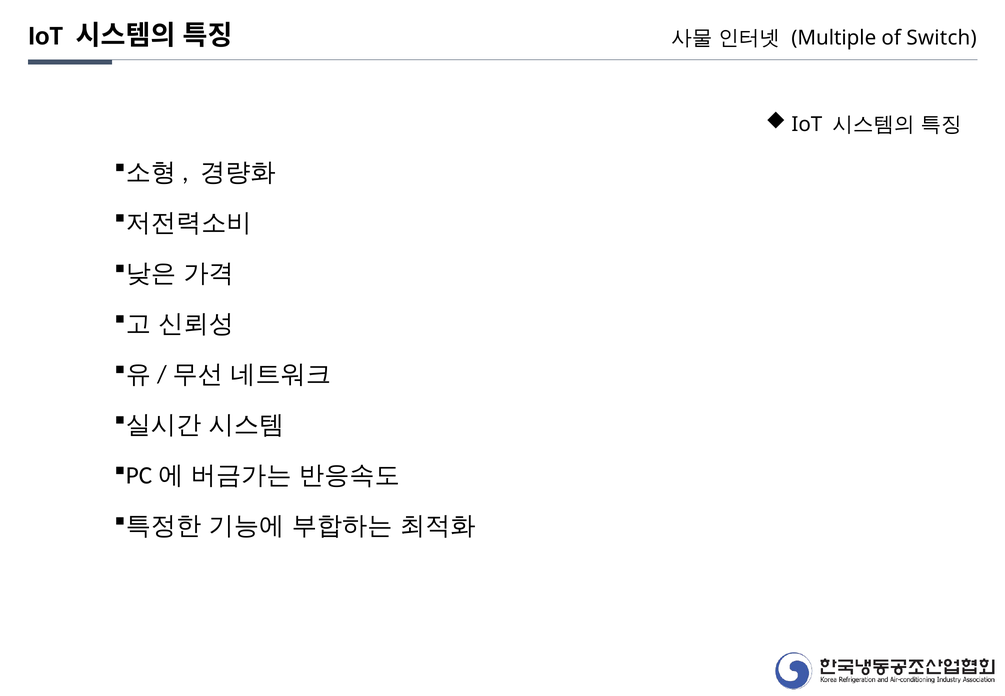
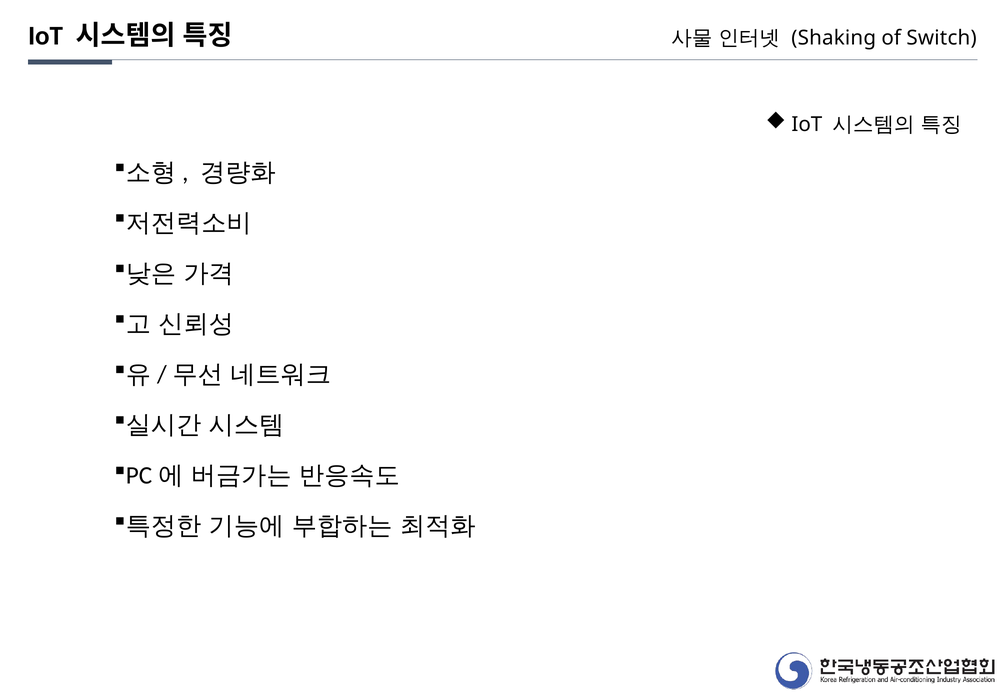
Multiple: Multiple -> Shaking (834, 38)
